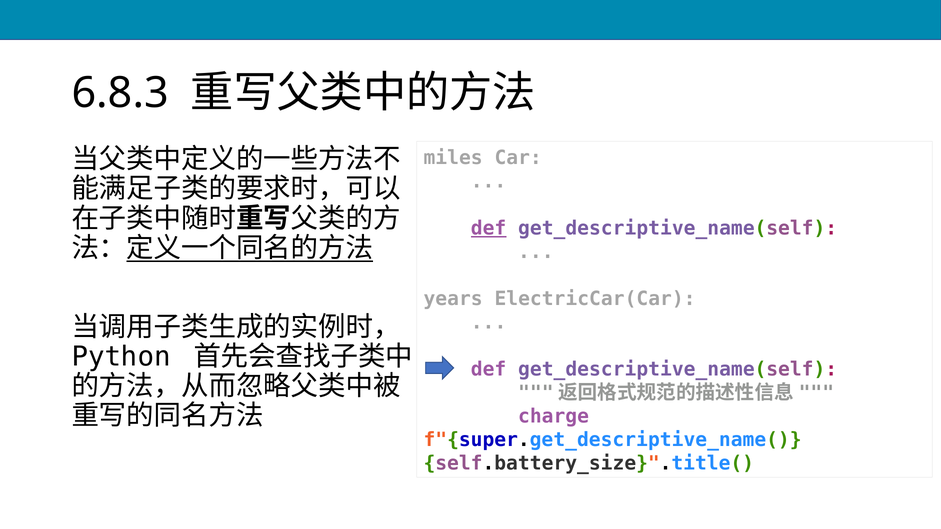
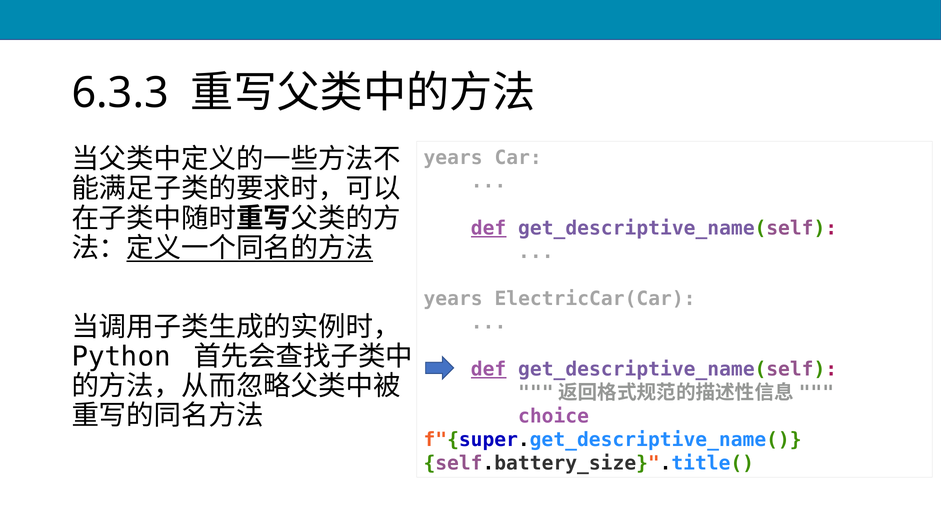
6.8.3: 6.8.3 -> 6.3.3 (120, 93)
miles: miles -> years (453, 158)
def underline: none -> present (489, 370)
charge: charge -> choice (554, 417)
